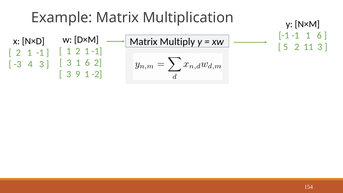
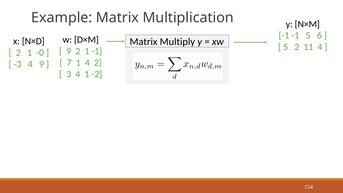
-1 1: 1 -> 5 (308, 36)
11 3: 3 -> 4 (320, 47)
1: 1 -> 9 (69, 51)
-1: -1 -> -0 (40, 53)
3: 3 -> 7 (69, 63)
6: 6 -> 4 (87, 63)
4 3: 3 -> 9 (42, 64)
3 9: 9 -> 4 (78, 74)
